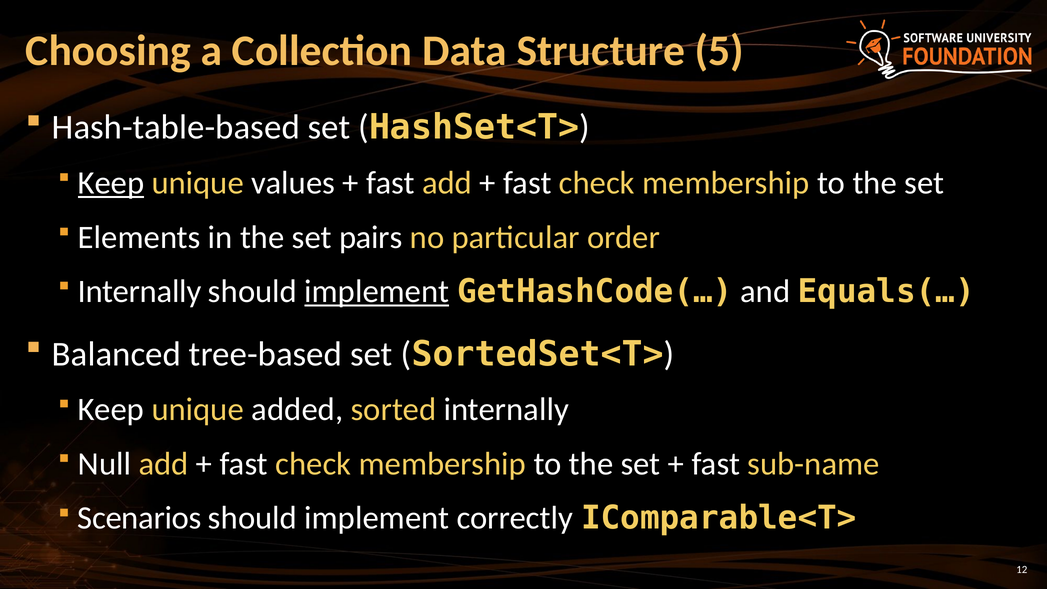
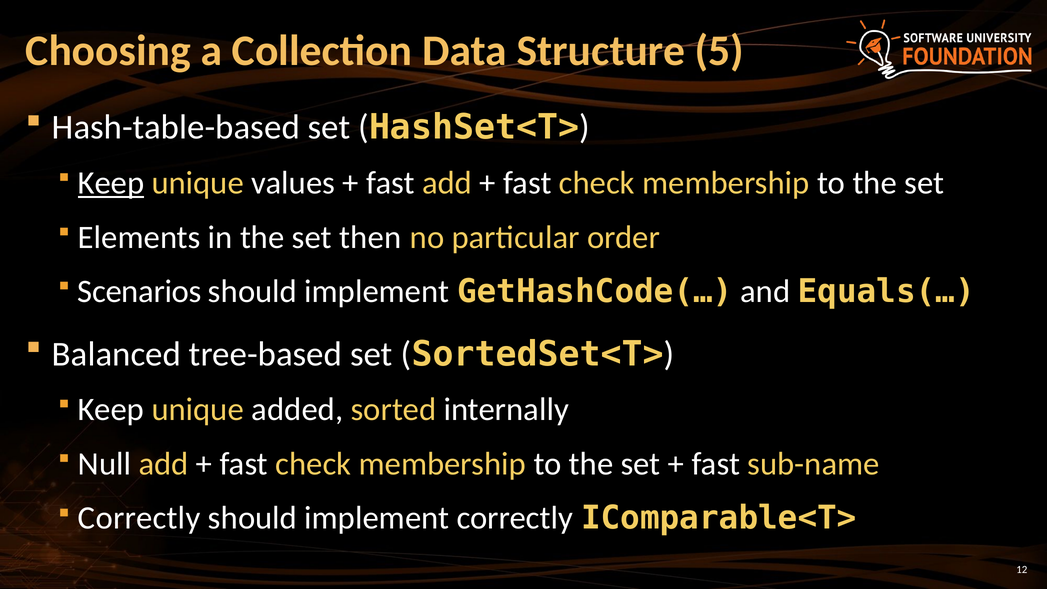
pairs: pairs -> then (370, 237)
Internally: Internally -> Scenarios (139, 292)
implement underline: present -> none (377, 292)
Scenarios: Scenarios -> Correctly (139, 518)
